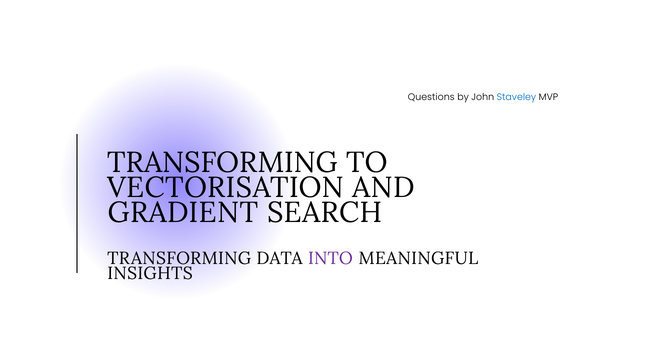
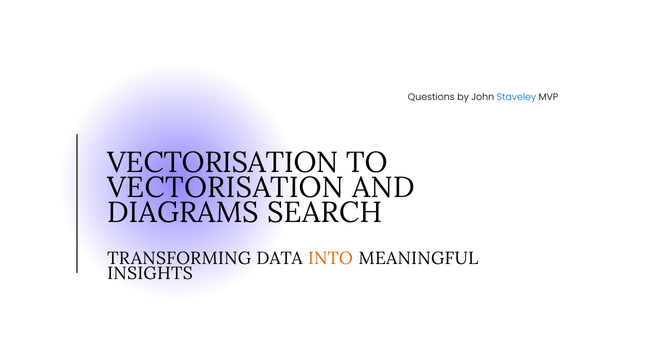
TRANSFORMING: TRANSFORMING -> VECTORISATION (223, 163)
GRADIENT: GRADIENT -> DIAGRAMS (183, 213)
INTO colour: purple -> orange (330, 258)
